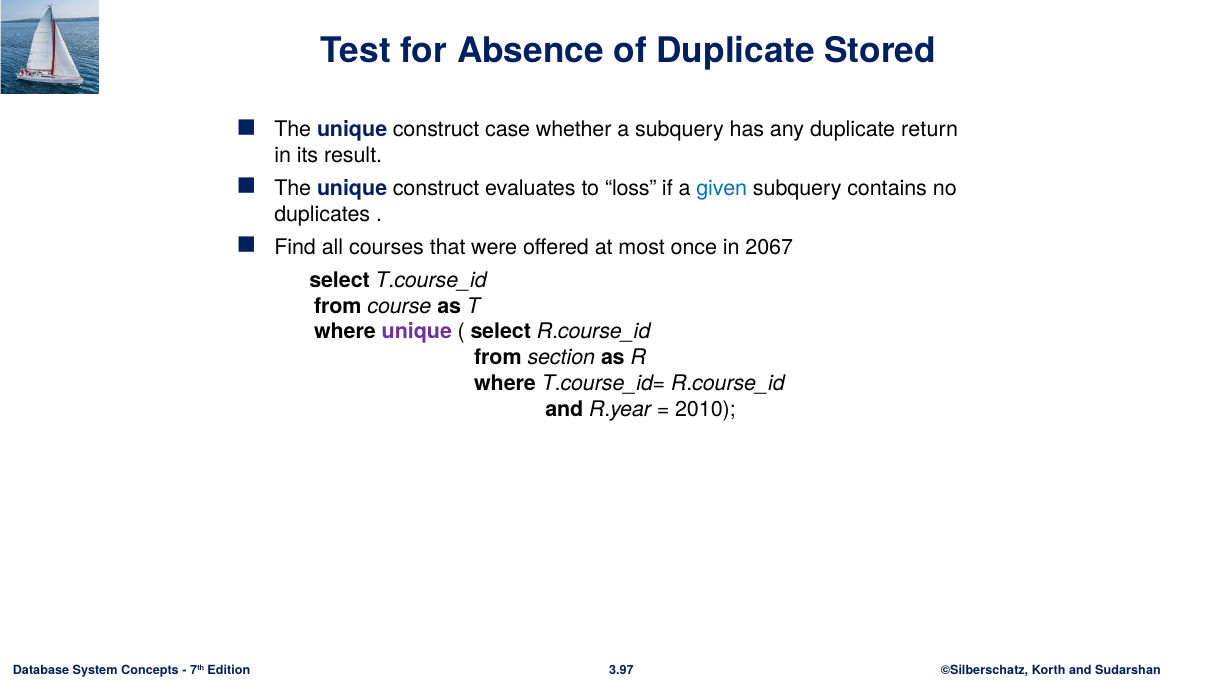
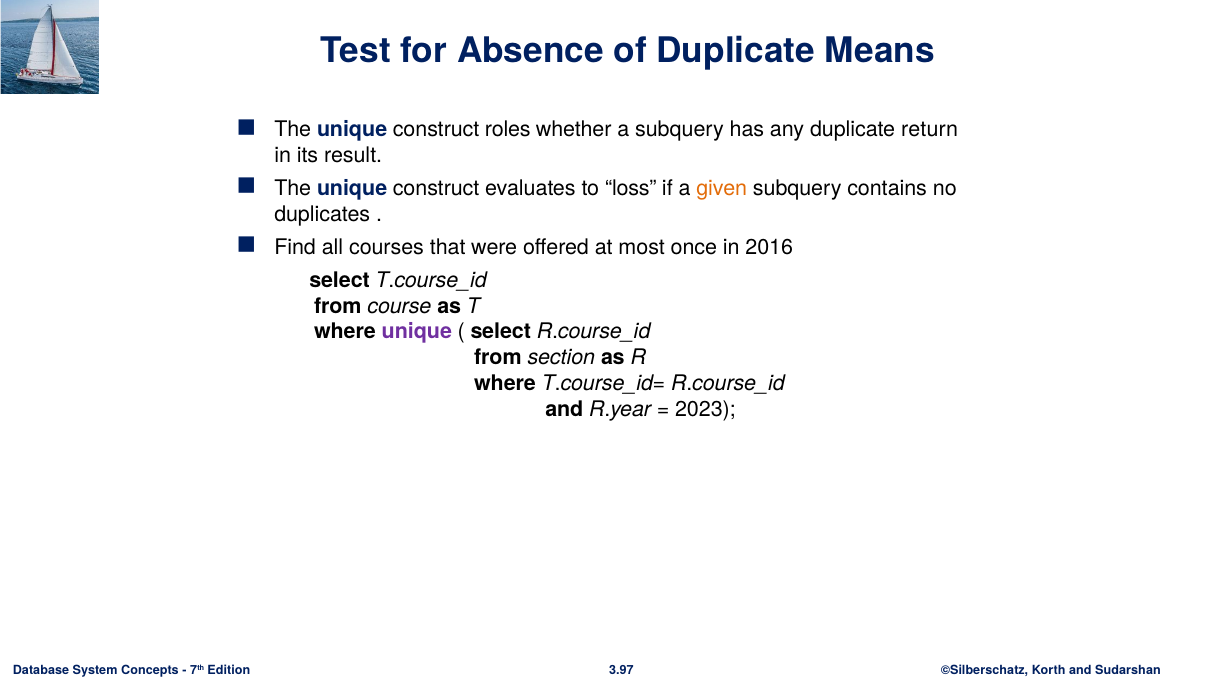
Stored: Stored -> Means (880, 51)
case: case -> roles (508, 129)
given colour: blue -> orange (722, 188)
2067: 2067 -> 2016 (769, 247)
2010: 2010 -> 2023 (705, 409)
